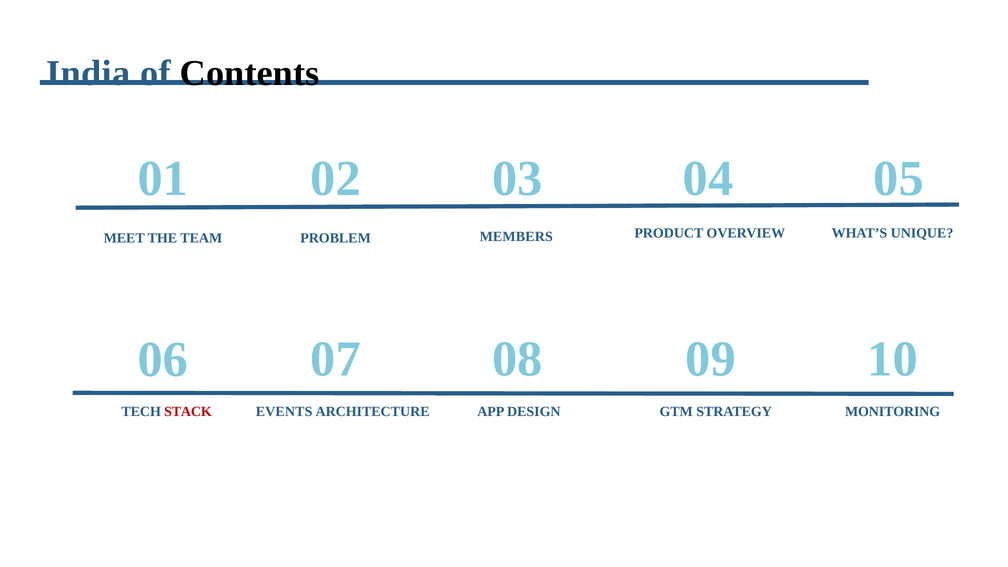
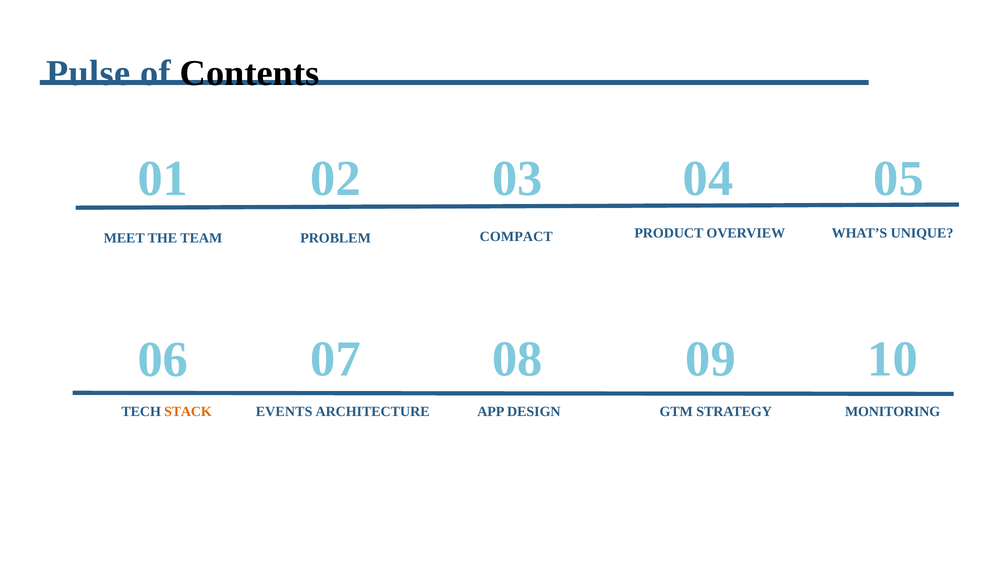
India: India -> Pulse (88, 73)
MEMBERS: MEMBERS -> COMPACT (516, 237)
STACK colour: red -> orange (188, 412)
